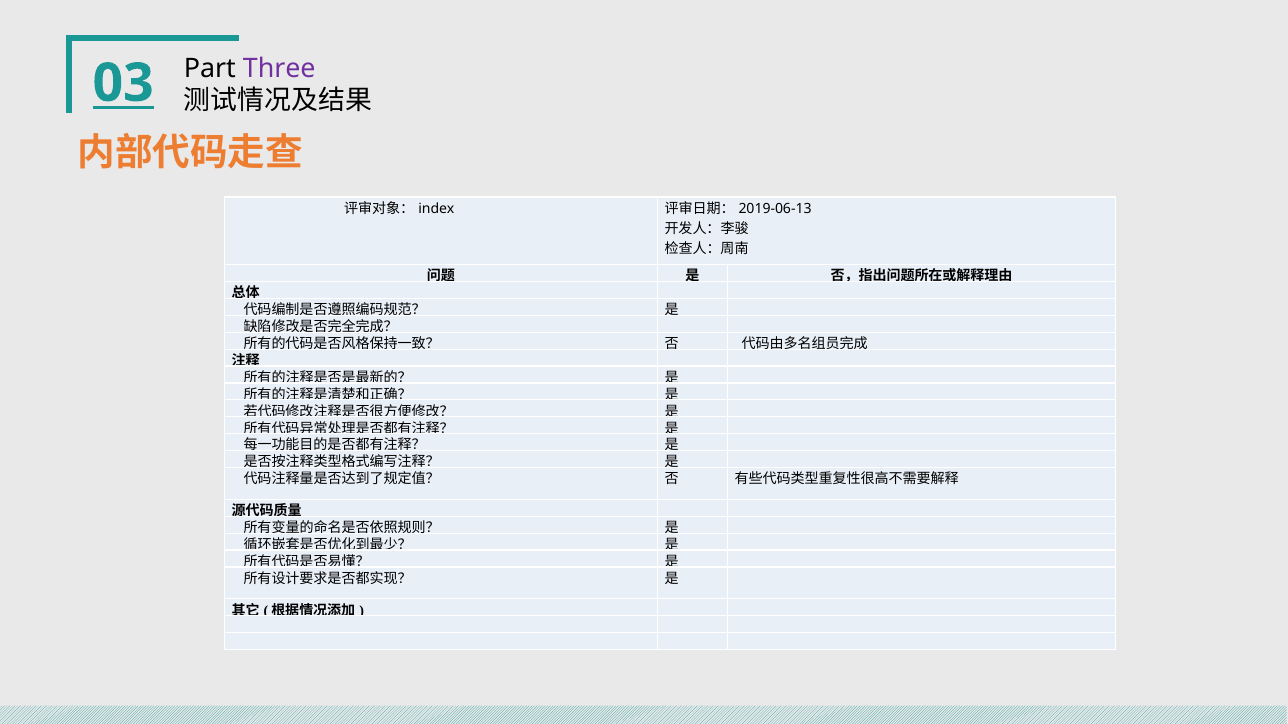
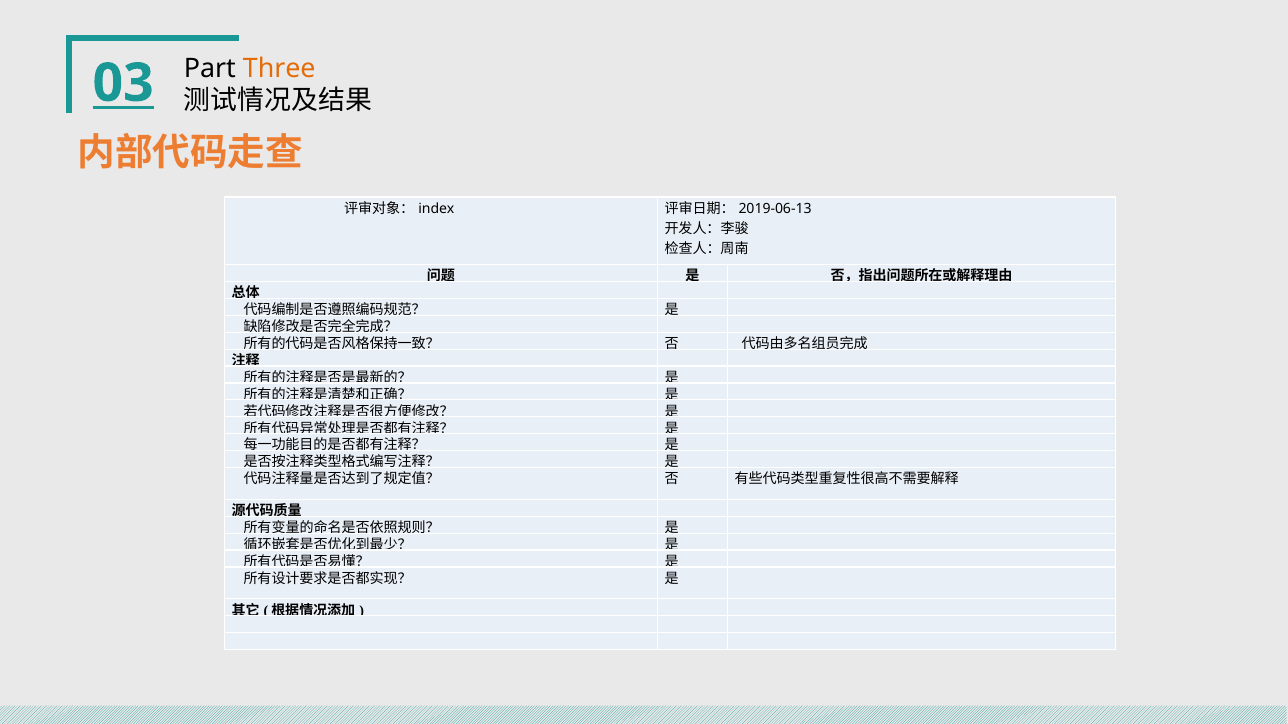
Three colour: purple -> orange (279, 69)
